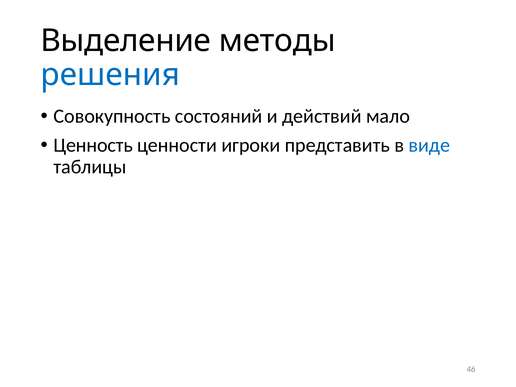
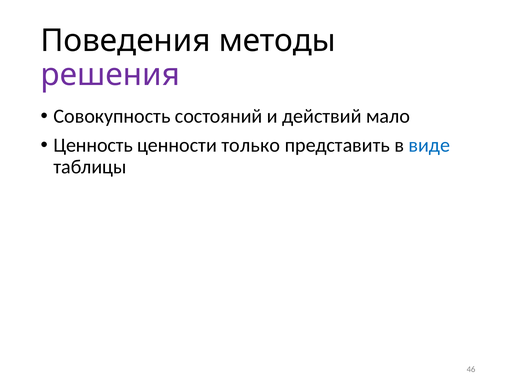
Выделение: Выделение -> Поведения (126, 41)
решения colour: blue -> purple (110, 75)
игроки: игроки -> только (251, 145)
